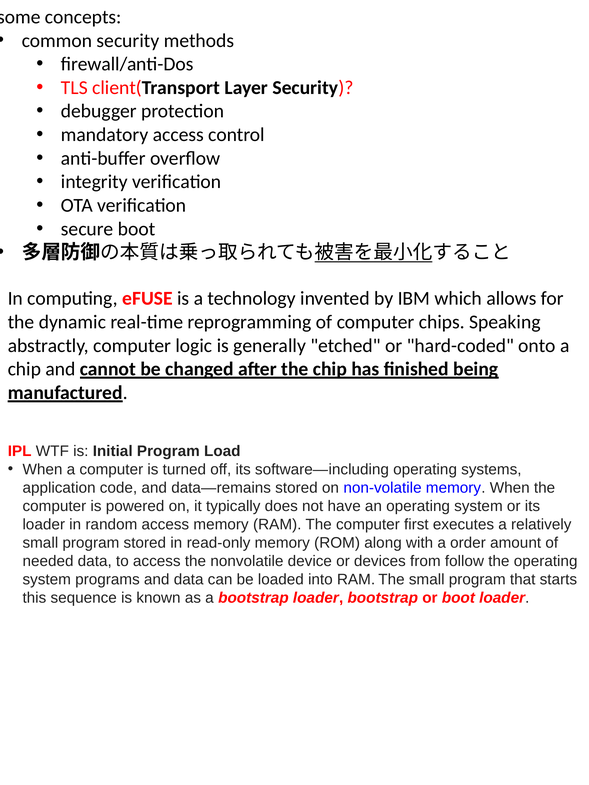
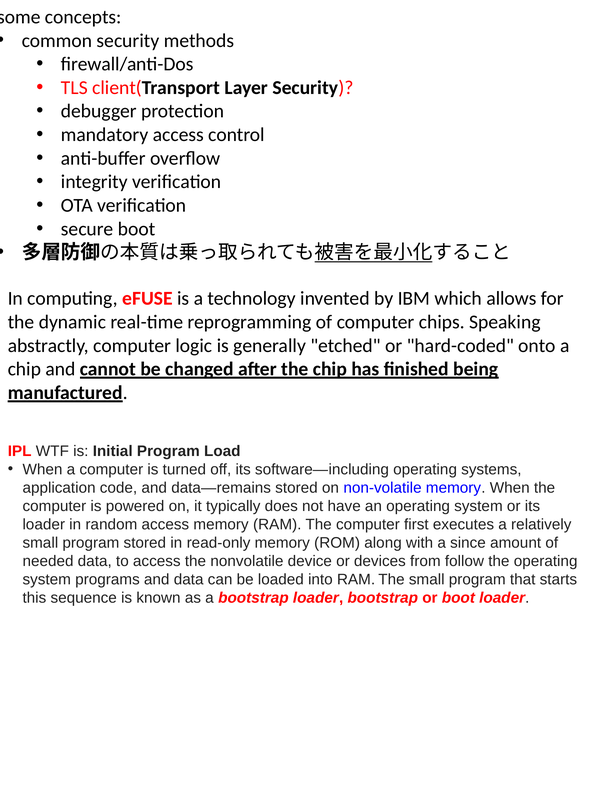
order: order -> since (468, 543)
